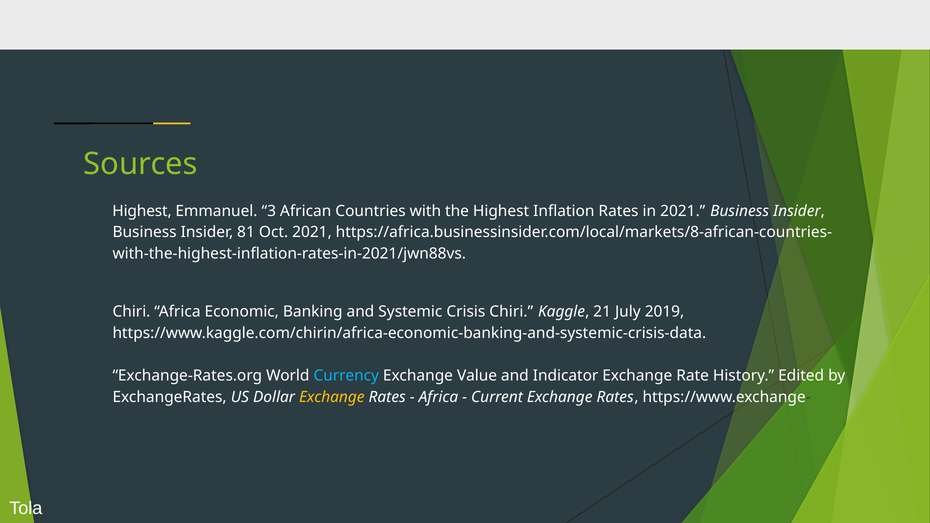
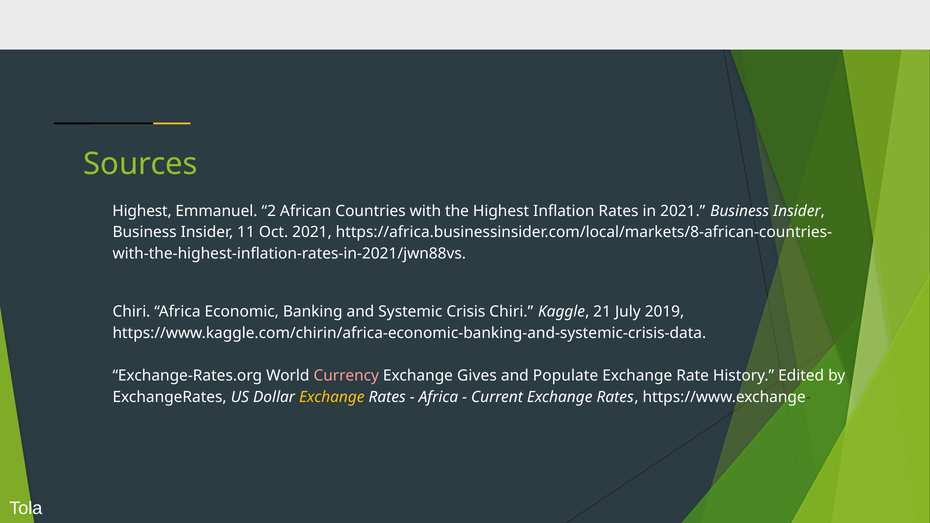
3: 3 -> 2 (269, 211)
81: 81 -> 11 (246, 232)
Currency colour: light blue -> pink (346, 376)
Value: Value -> Gives (477, 376)
Indicator: Indicator -> Populate (566, 376)
